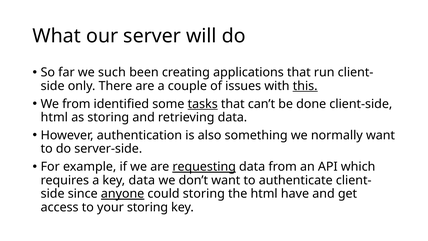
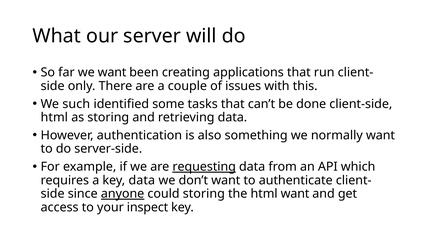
we such: such -> want (112, 72)
this underline: present -> none (305, 86)
We from: from -> such (76, 104)
tasks underline: present -> none (203, 104)
html have: have -> want (295, 194)
your storing: storing -> inspect (148, 207)
